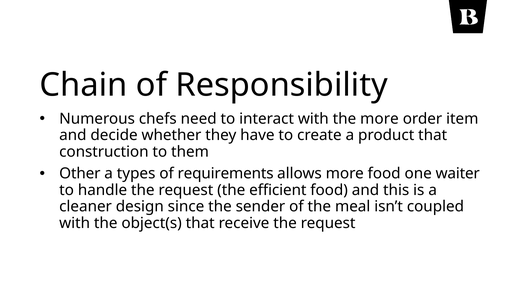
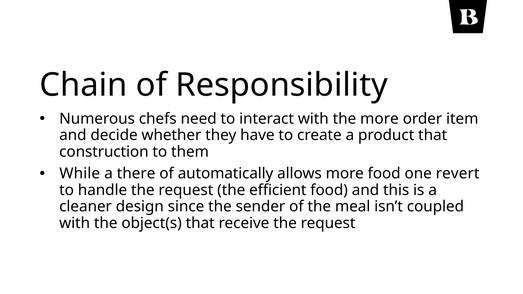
Other: Other -> While (80, 174)
types: types -> there (136, 174)
requirements: requirements -> automatically (226, 174)
waiter: waiter -> revert (458, 174)
